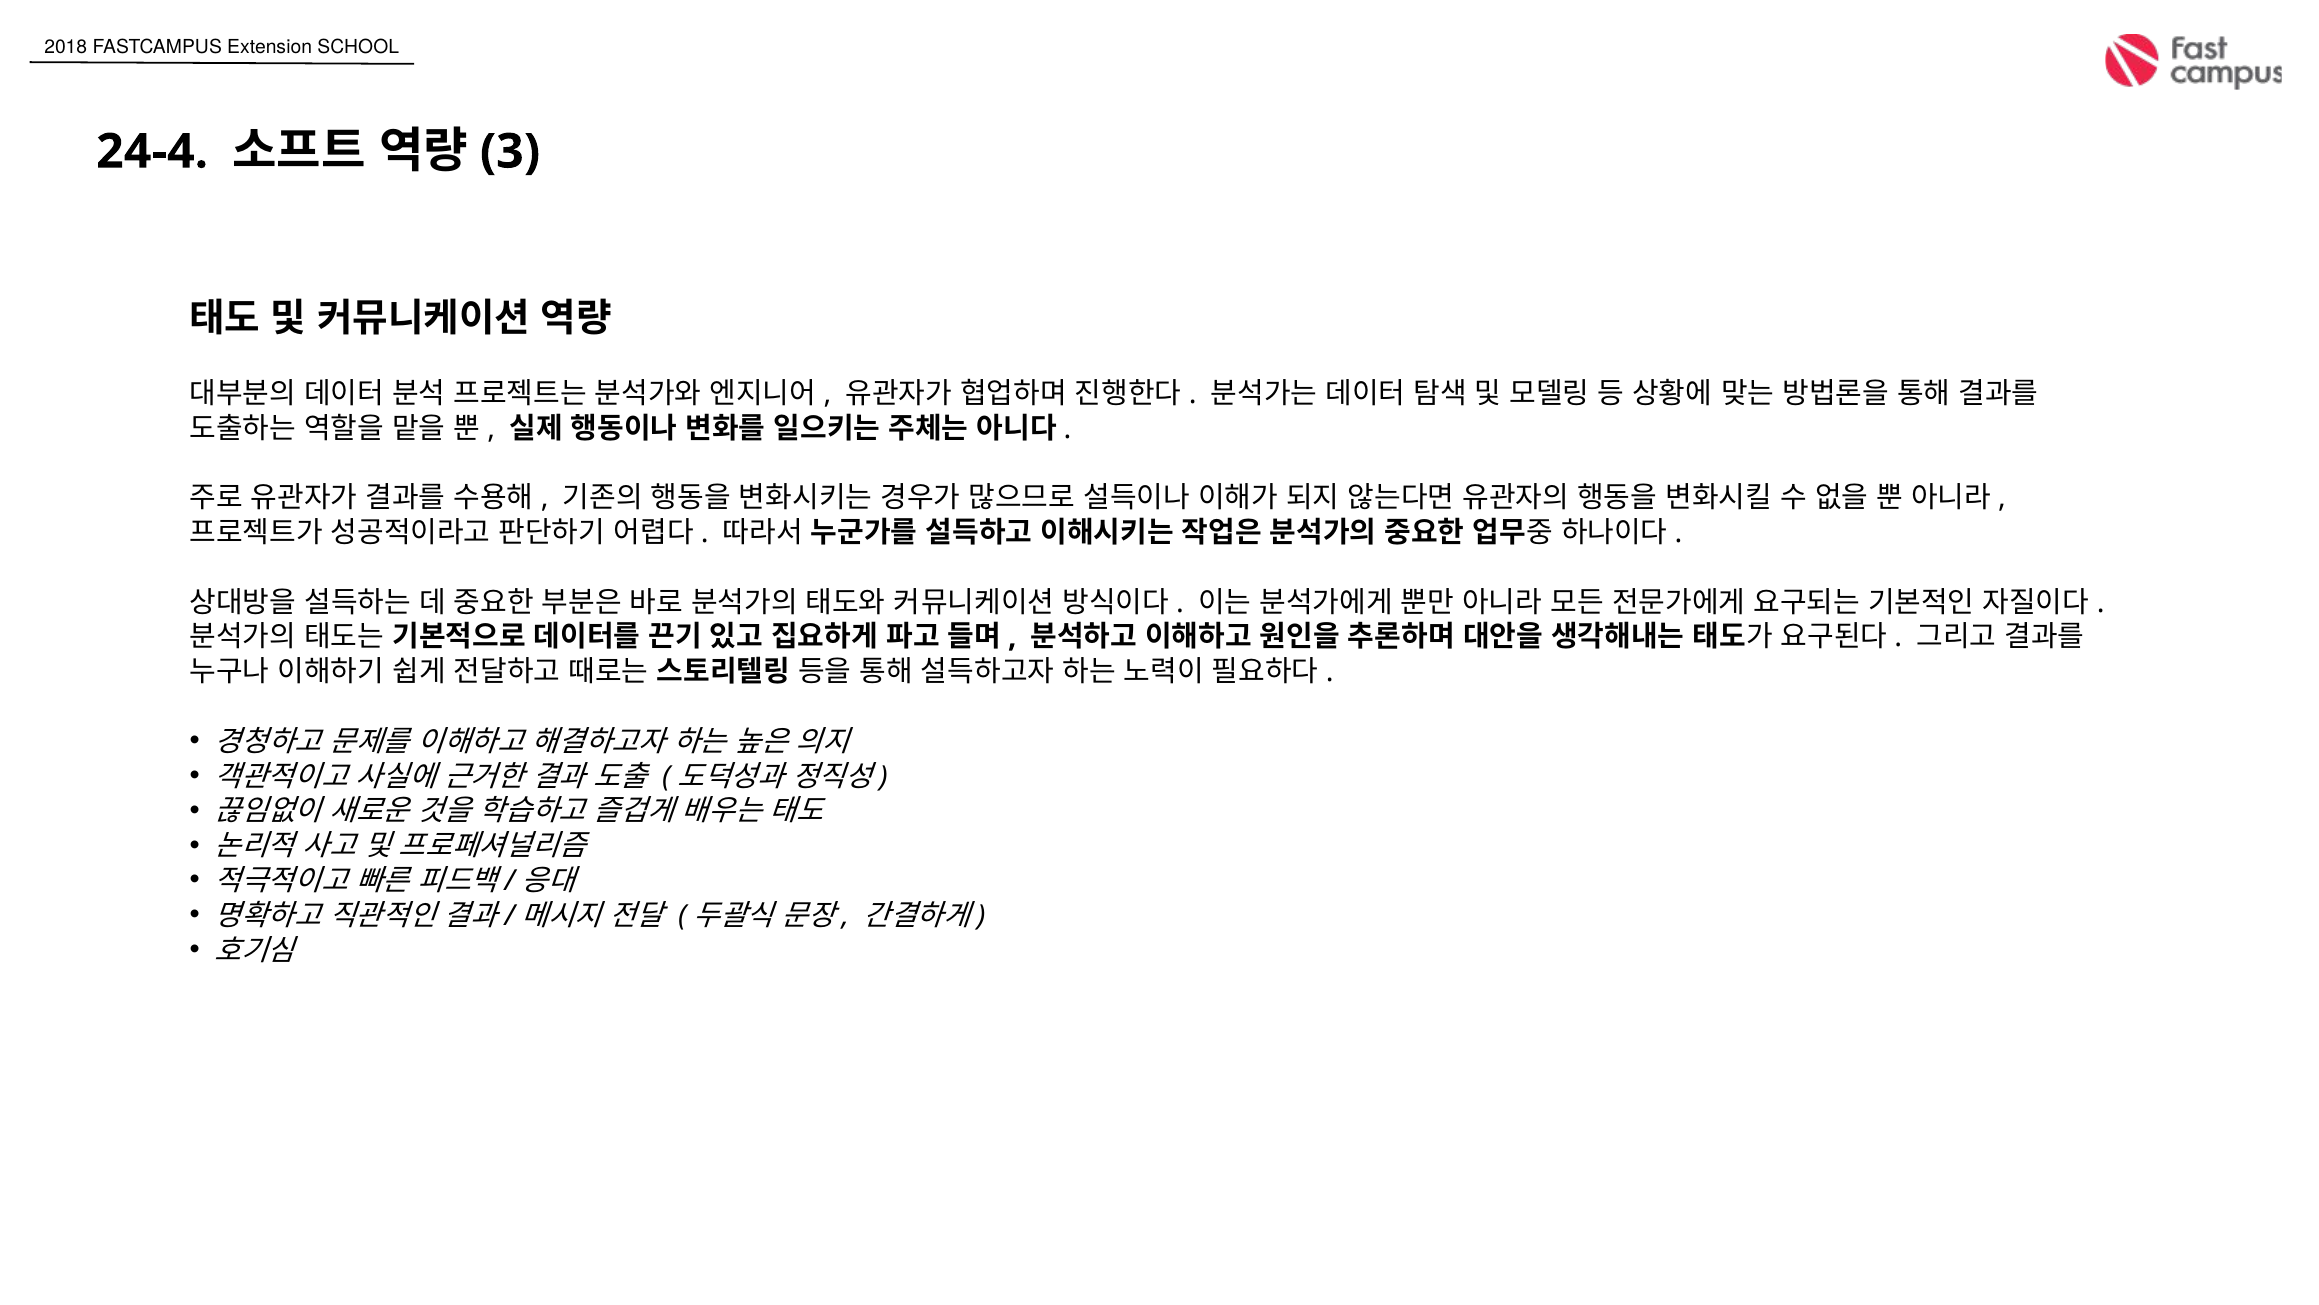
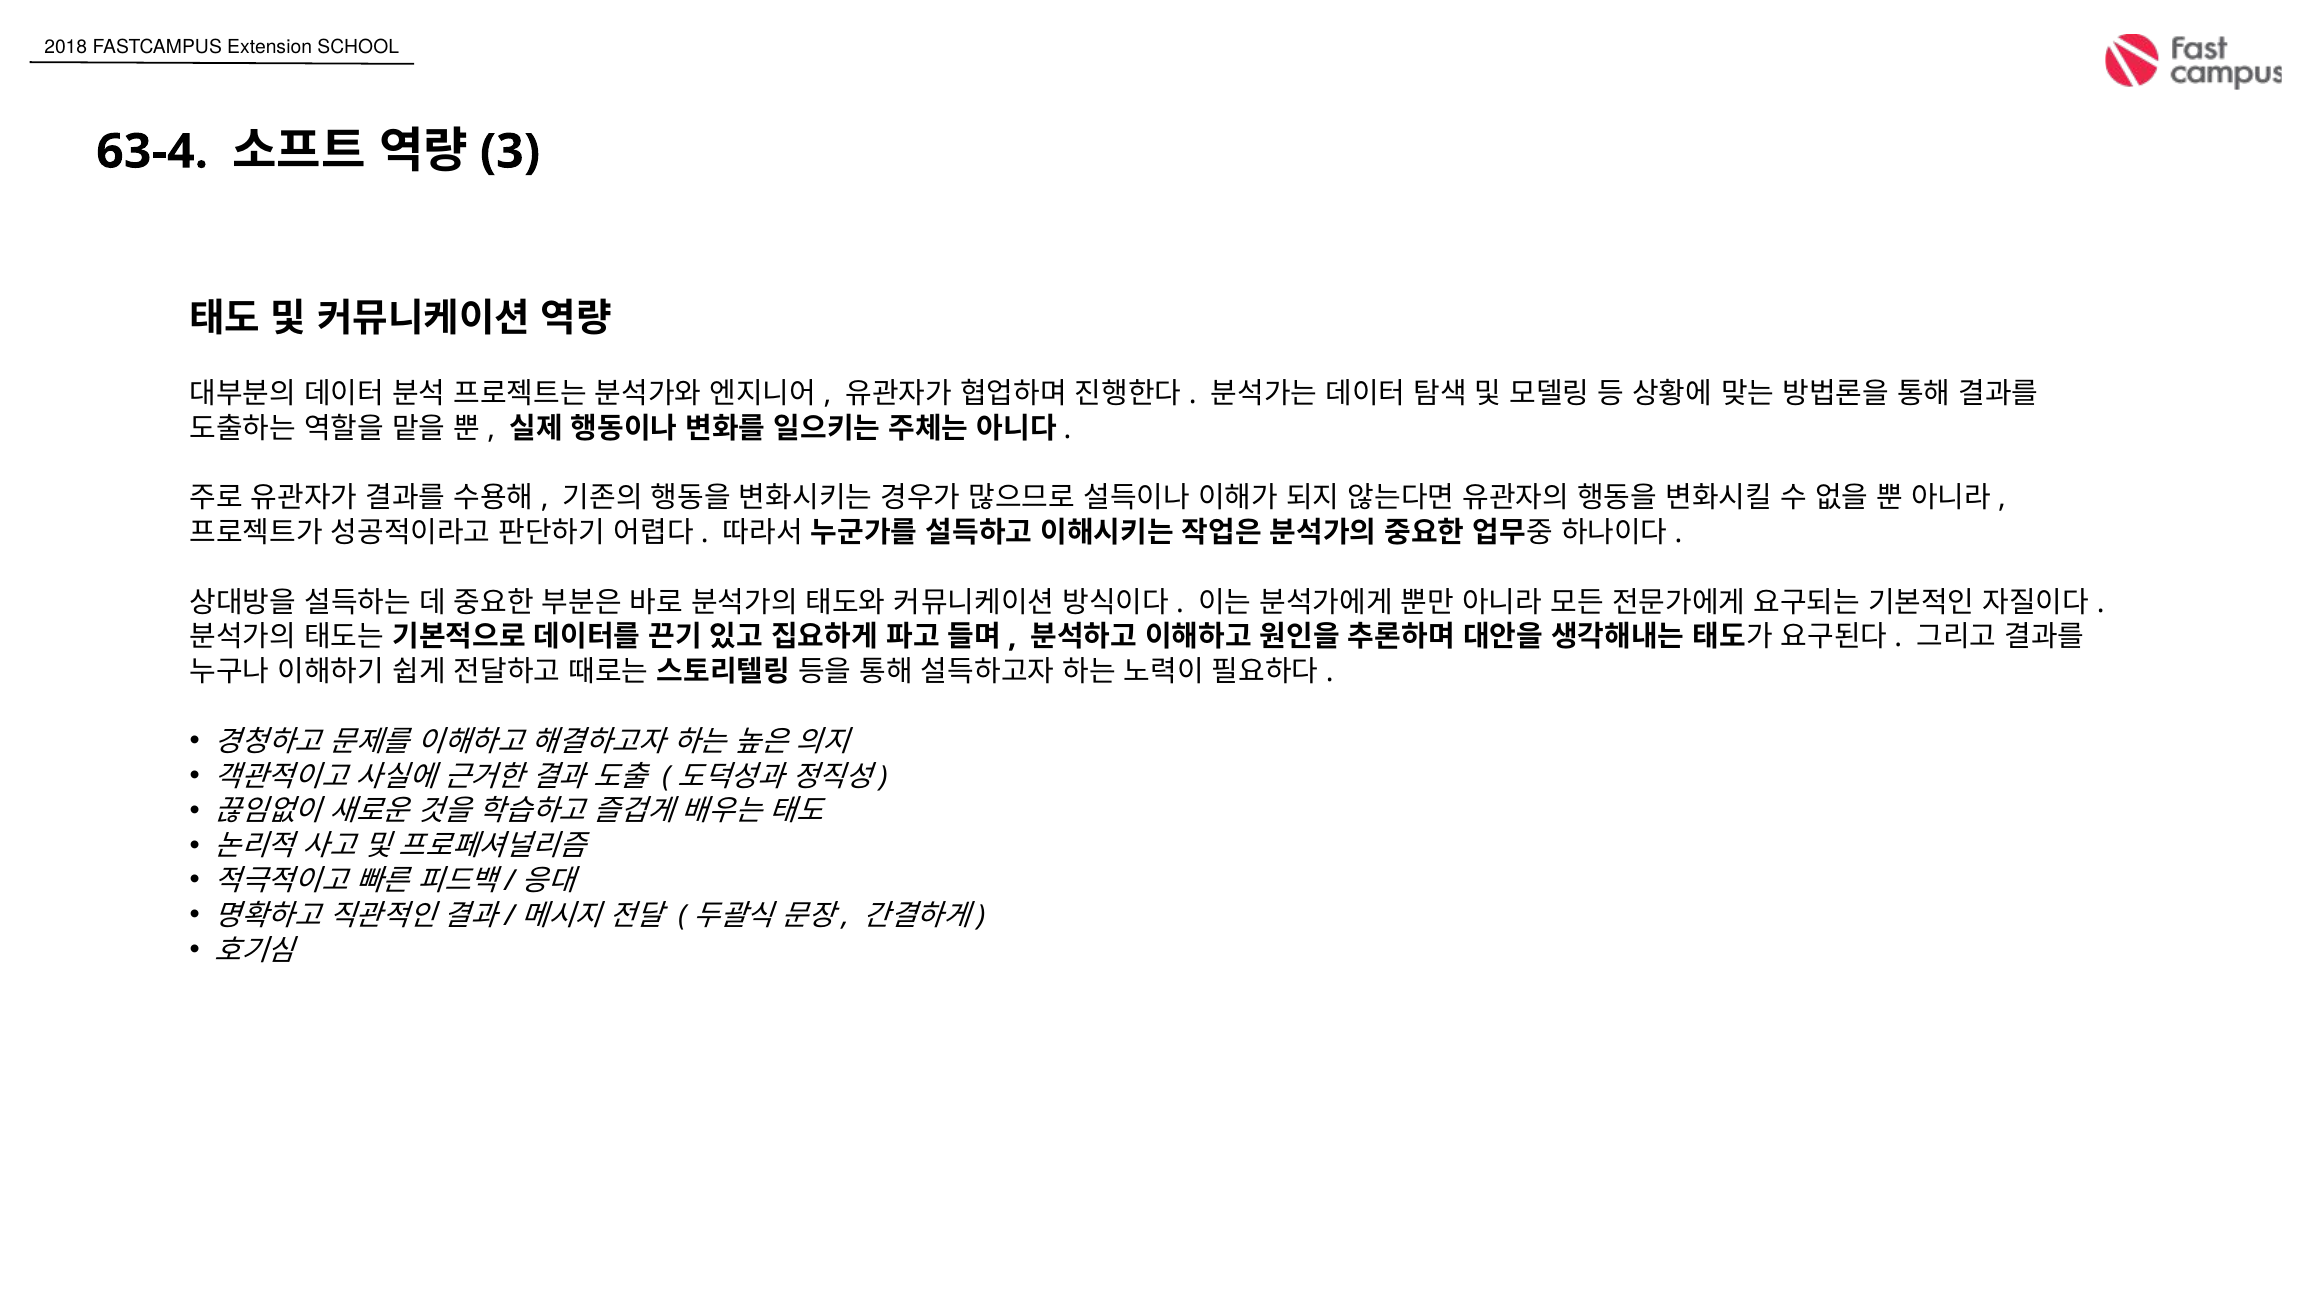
24-4: 24-4 -> 63-4 (152, 152)
